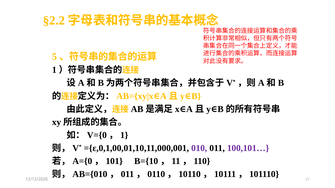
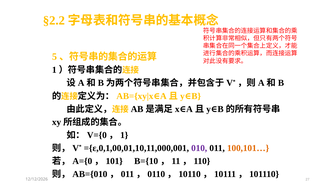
100,101… colour: purple -> orange (248, 148)
